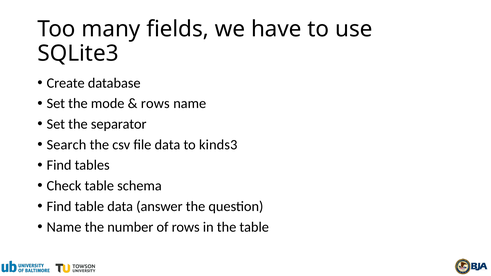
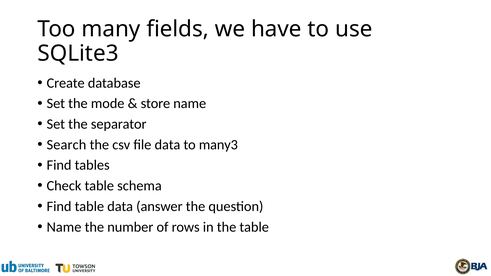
rows: rows -> store (155, 104)
kinds3: kinds3 -> many3 (218, 145)
